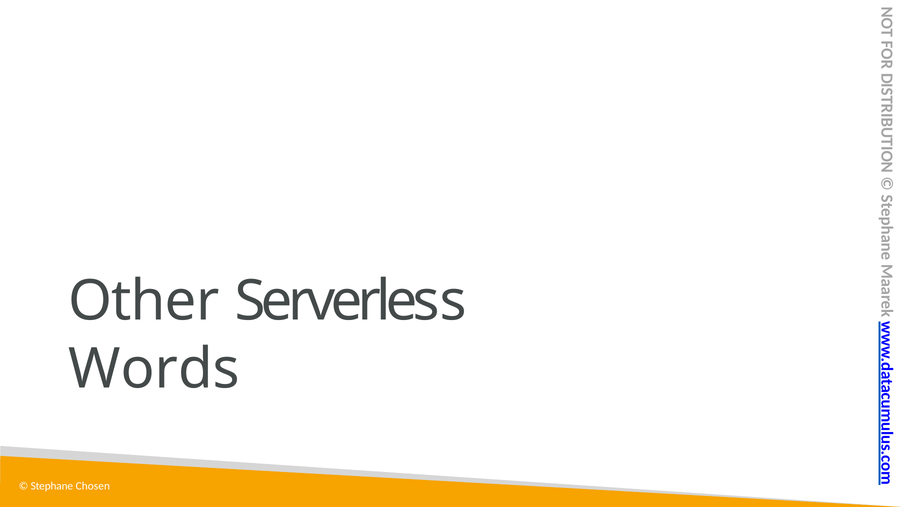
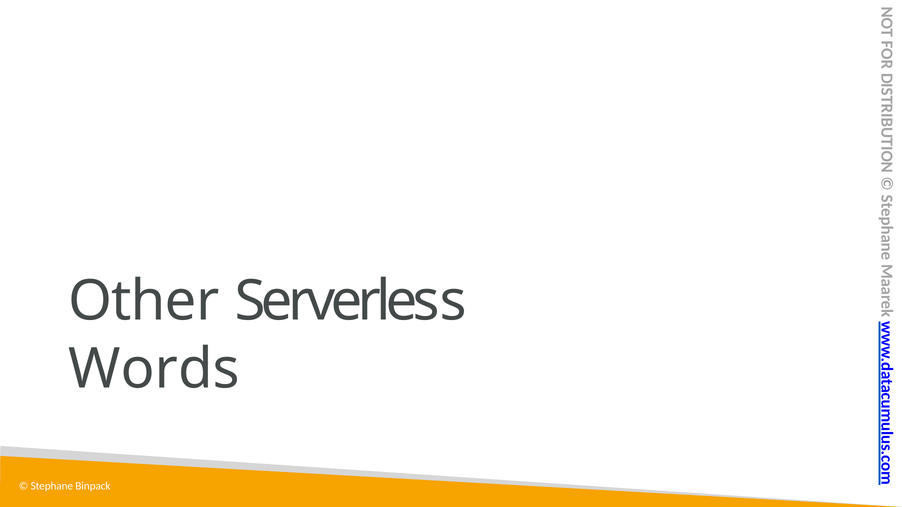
Chosen: Chosen -> Binpack (93, 486)
